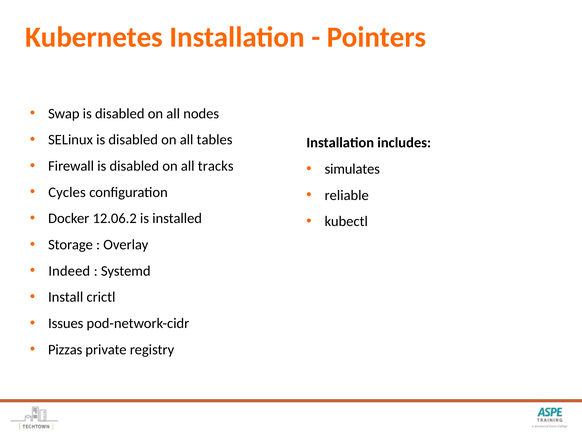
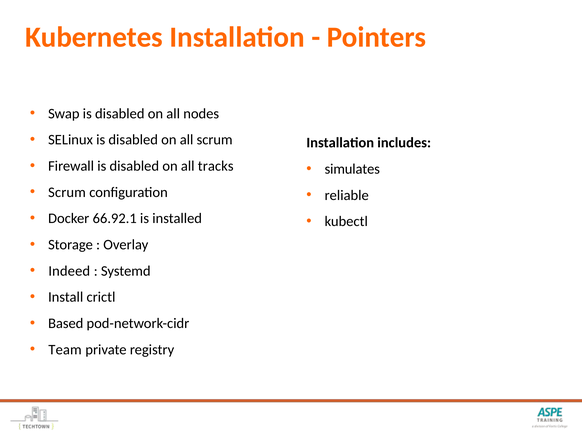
all tables: tables -> scrum (215, 140)
Cycles: Cycles -> Scrum (67, 192)
12.06.2: 12.06.2 -> 66.92.1 (115, 218)
Issues: Issues -> Based (66, 323)
Pizzas: Pizzas -> Team (65, 349)
